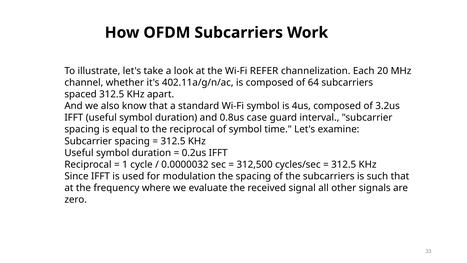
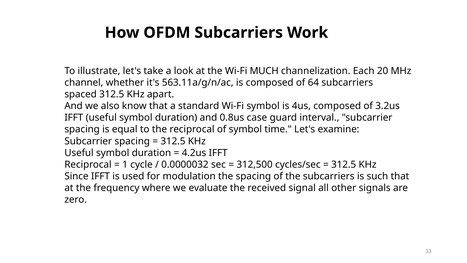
REFER: REFER -> MUCH (264, 71)
402.11a/g/n/ac: 402.11a/g/n/ac -> 563.11a/g/n/ac (198, 83)
0.2us: 0.2us -> 4.2us (194, 153)
